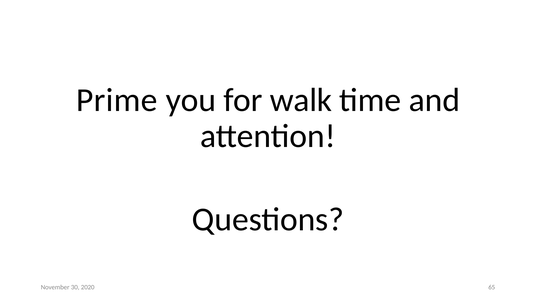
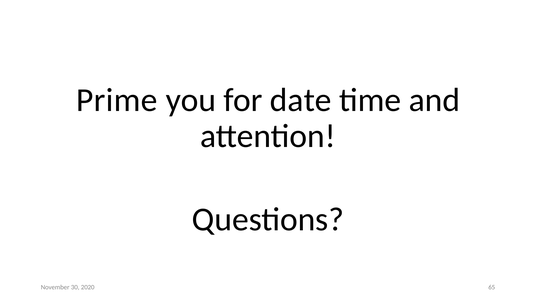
walk: walk -> date (301, 100)
